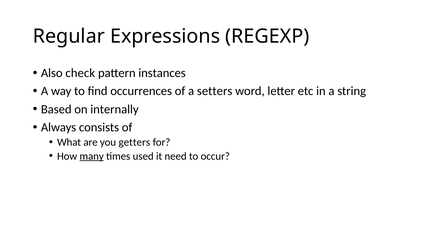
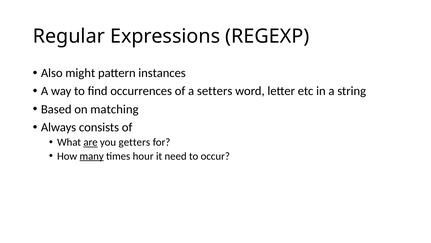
check: check -> might (80, 73)
internally: internally -> matching (114, 109)
are underline: none -> present (91, 142)
used: used -> hour (143, 156)
